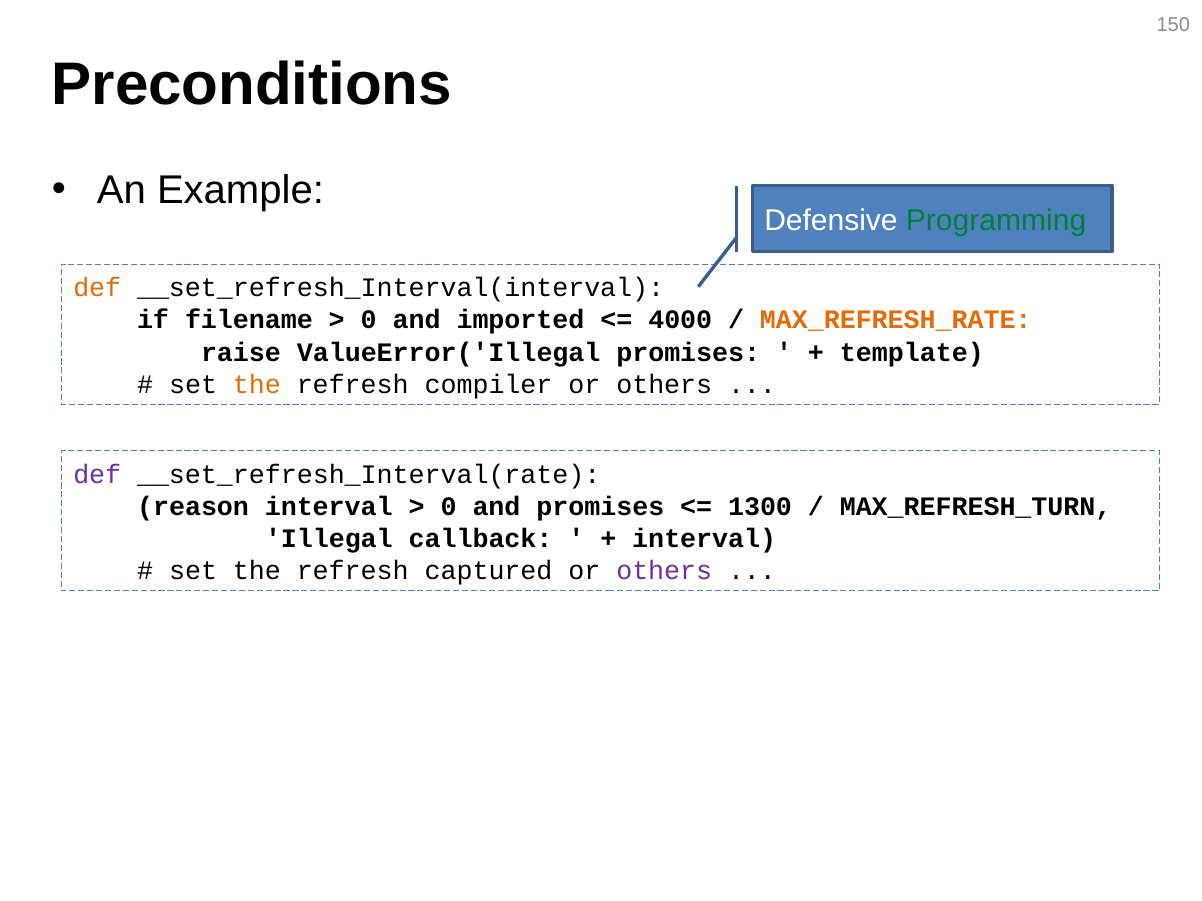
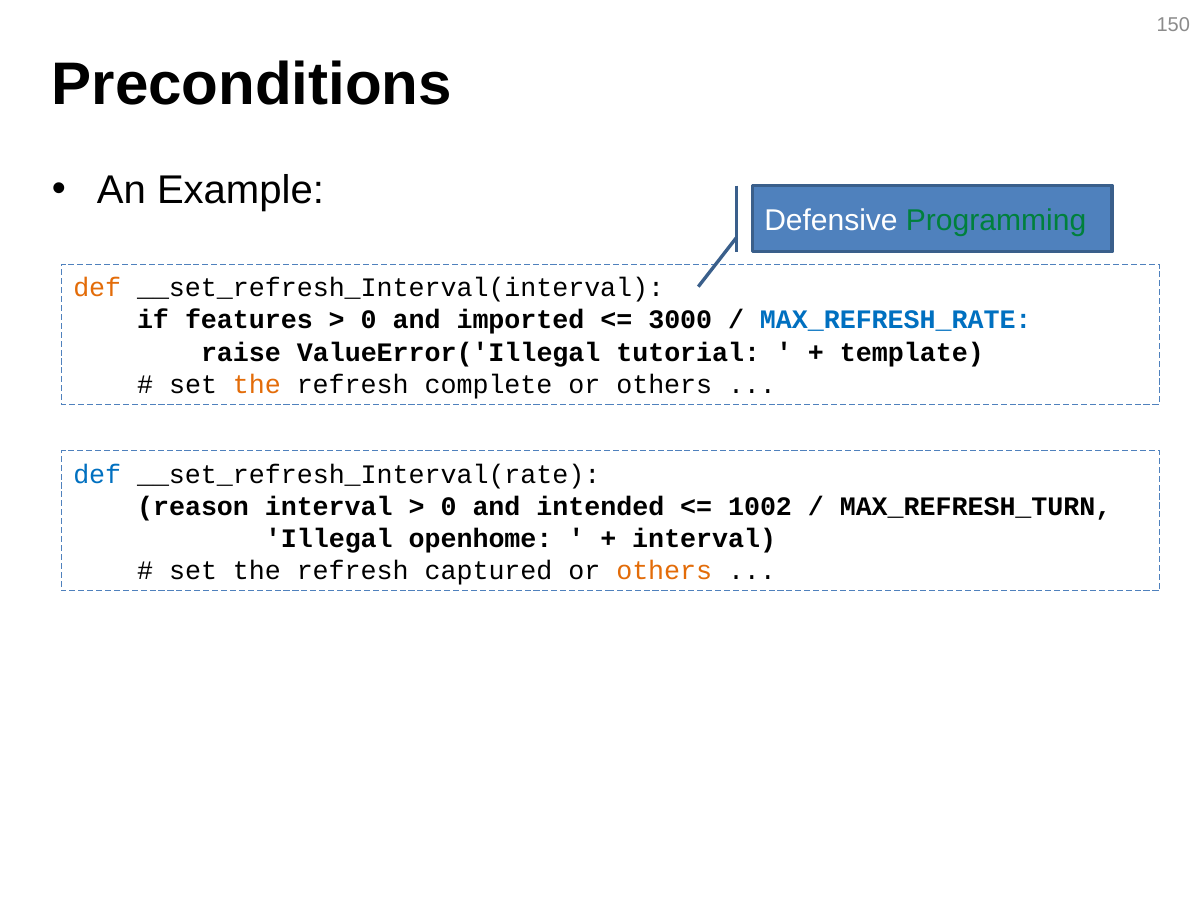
filename: filename -> features (249, 320)
4000: 4000 -> 3000 (680, 320)
MAX_REFRESH_RATE colour: orange -> blue (896, 320)
ValueError('Illegal promises: promises -> tutorial (688, 352)
compiler: compiler -> complete (489, 384)
def colour: purple -> blue (97, 475)
and promises: promises -> intended (600, 507)
1300: 1300 -> 1002 (760, 507)
callback: callback -> openhome (481, 539)
others colour: purple -> orange (664, 571)
